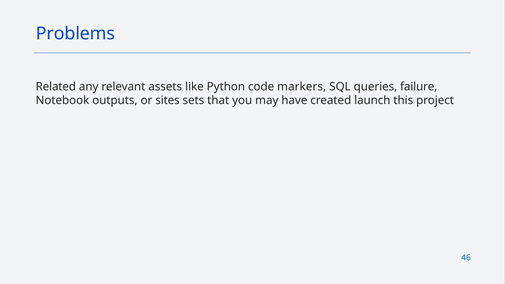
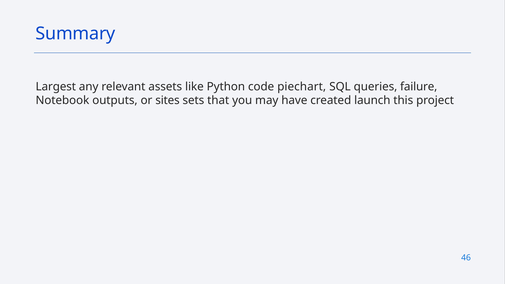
Problems: Problems -> Summary (75, 34)
Related: Related -> Largest (56, 87)
markers: markers -> piechart (302, 87)
